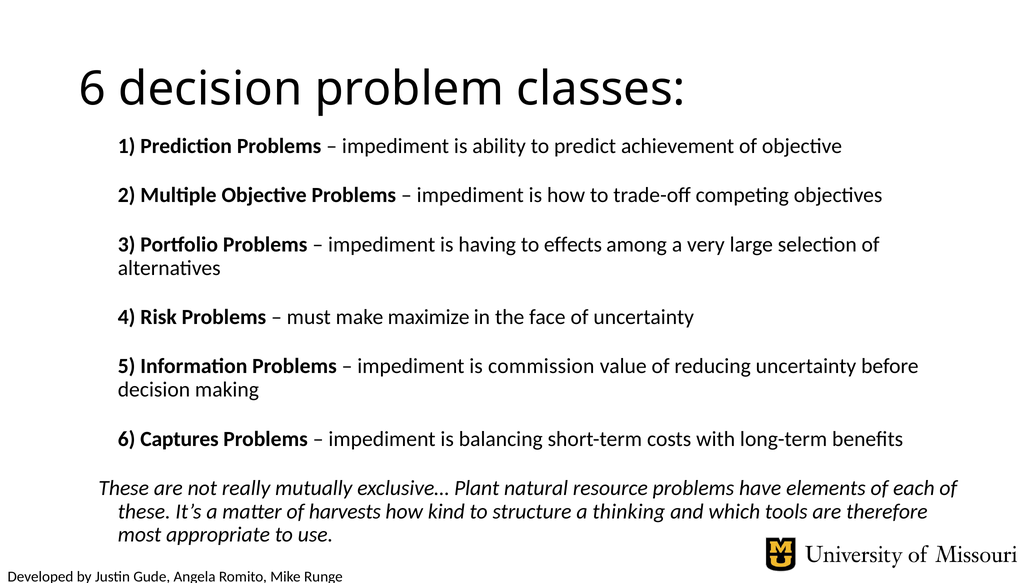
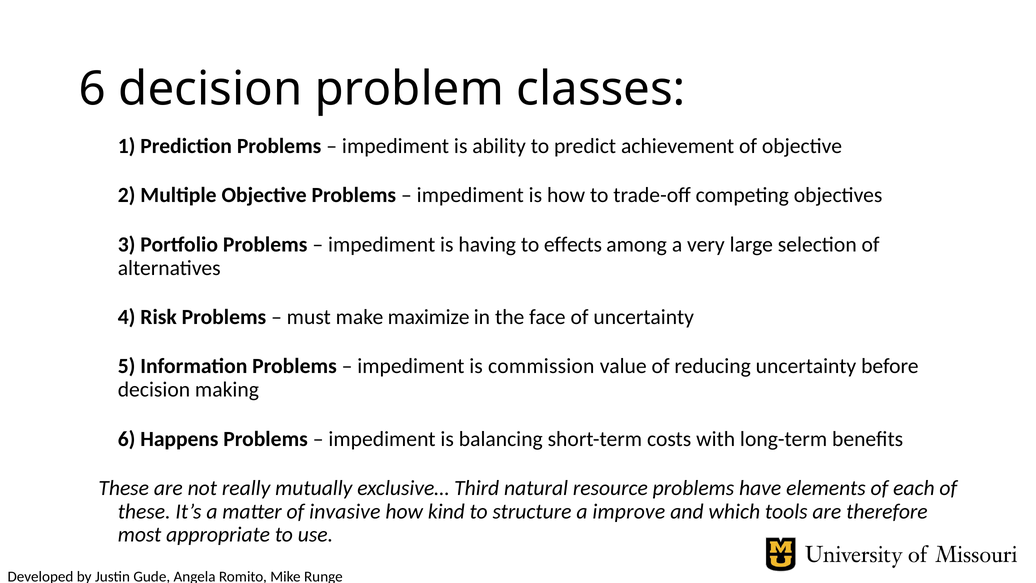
Captures: Captures -> Happens (179, 439)
Plant: Plant -> Third (477, 488)
harvests: harvests -> invasive (345, 511)
thinking: thinking -> improve (629, 511)
